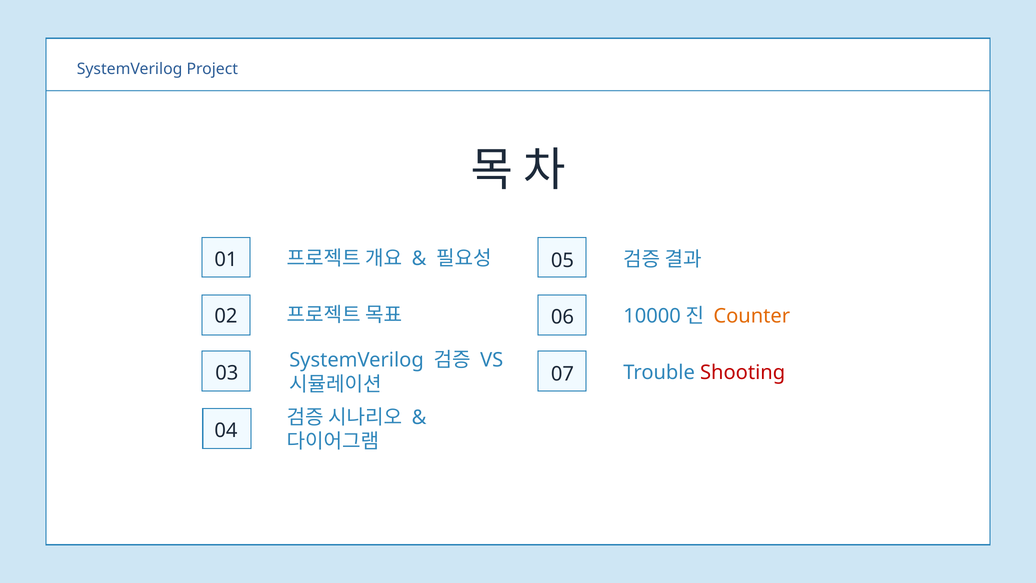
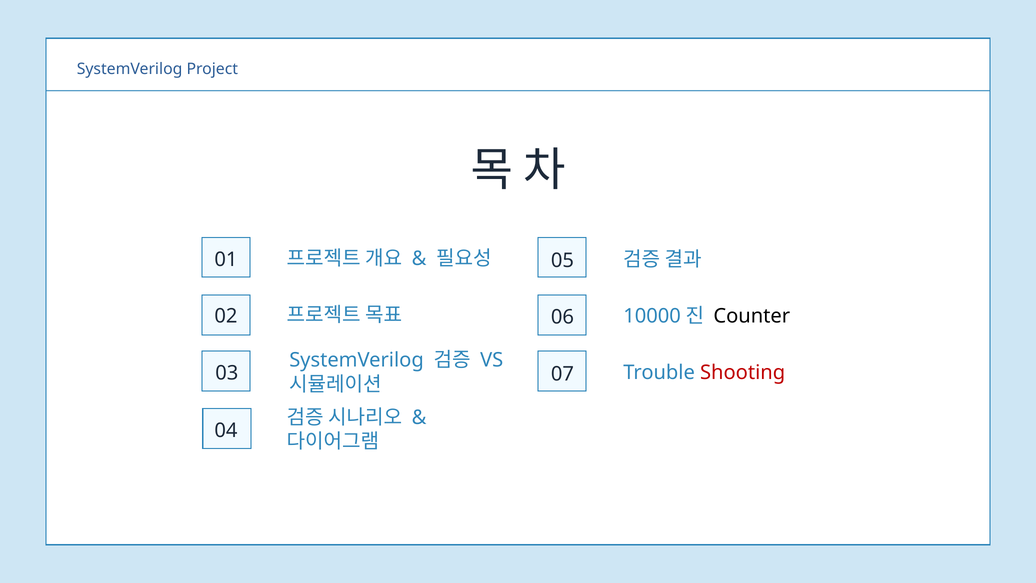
Counter colour: orange -> black (752, 316)
